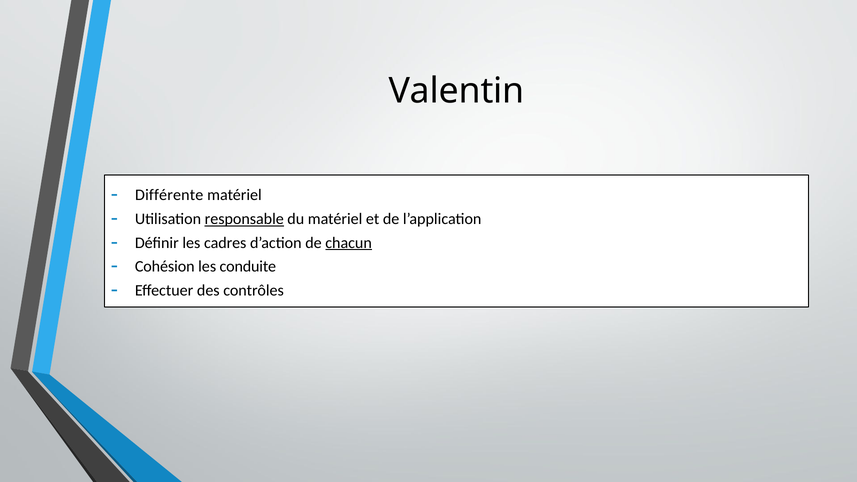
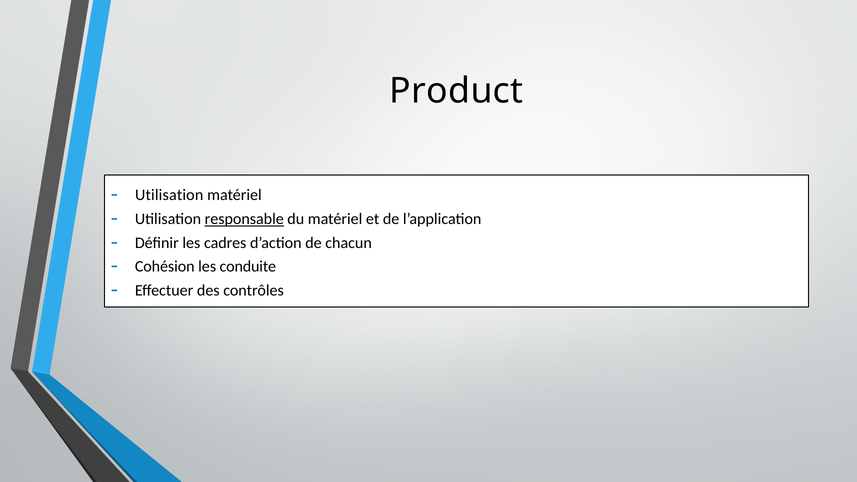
Valentin: Valentin -> Product (456, 91)
Différente: Différente -> Utilisation (169, 195)
chacun underline: present -> none (349, 243)
